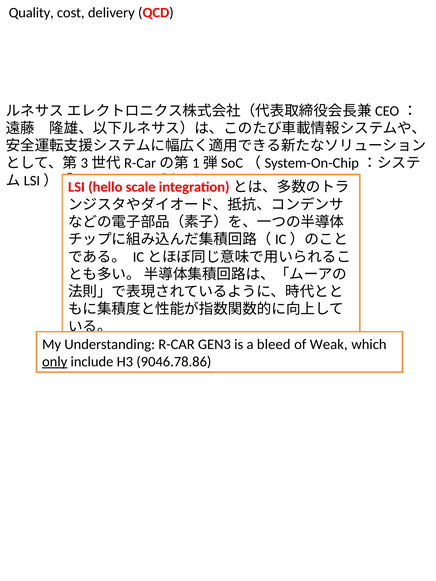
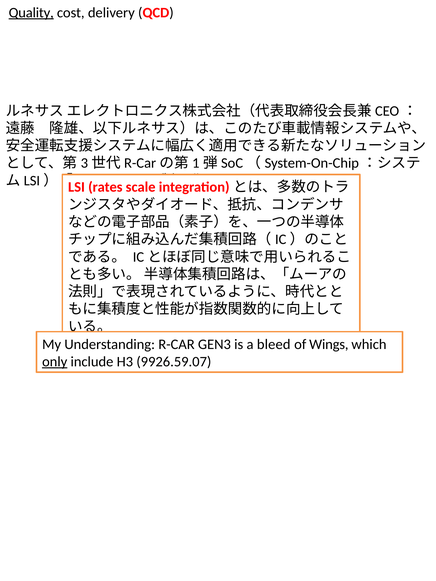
Quality underline: none -> present (31, 13)
hello: hello -> rates (105, 187)
Weak: Weak -> Wings (329, 344)
9046.78.86: 9046.78.86 -> 9926.59.07 (174, 362)
